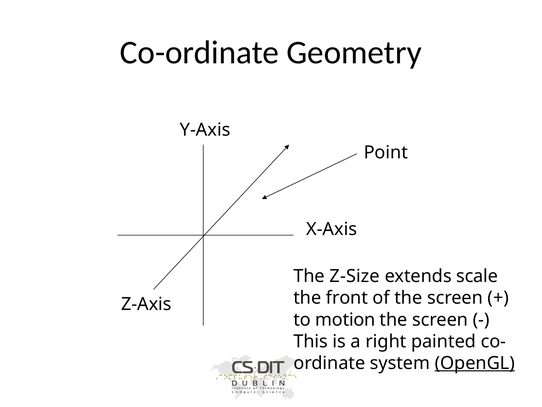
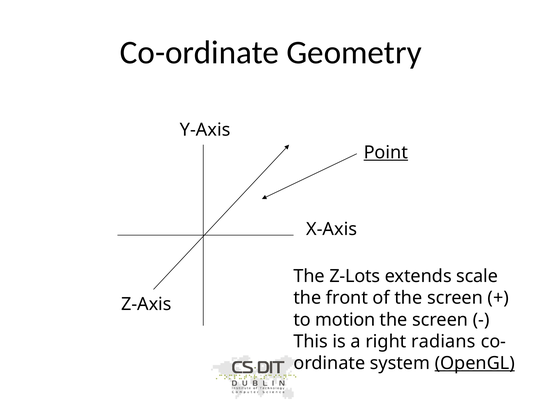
Point underline: none -> present (386, 152)
Z-Size: Z-Size -> Z-Lots (355, 276)
painted: painted -> radians (443, 341)
